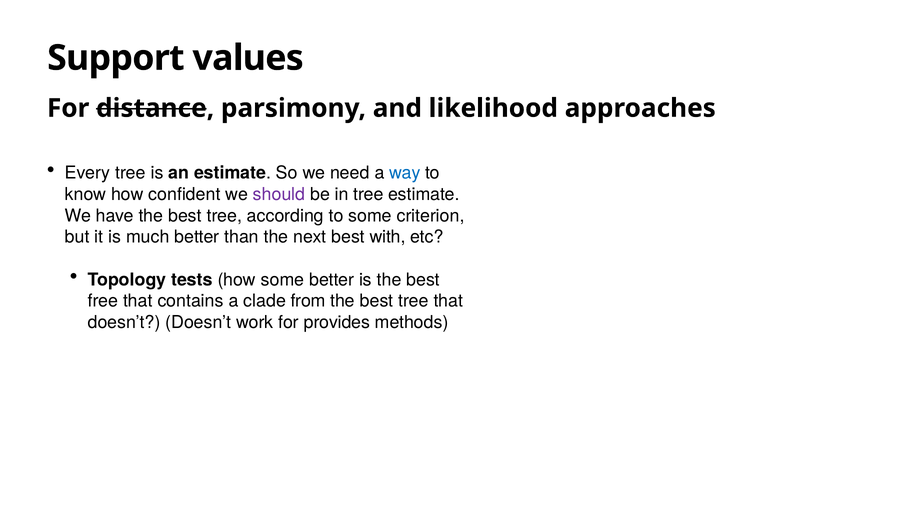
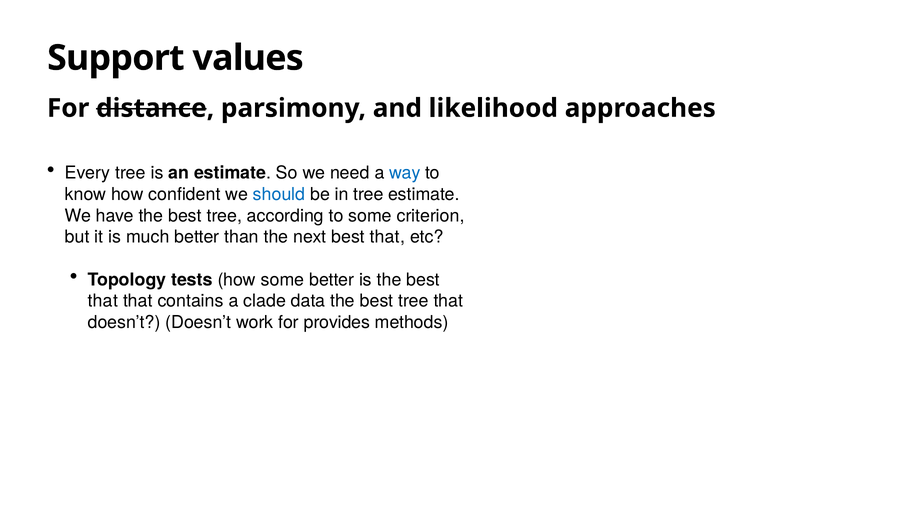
should colour: purple -> blue (279, 194)
next best with: with -> that (387, 237)
free: free -> that (103, 301)
from: from -> data (308, 301)
